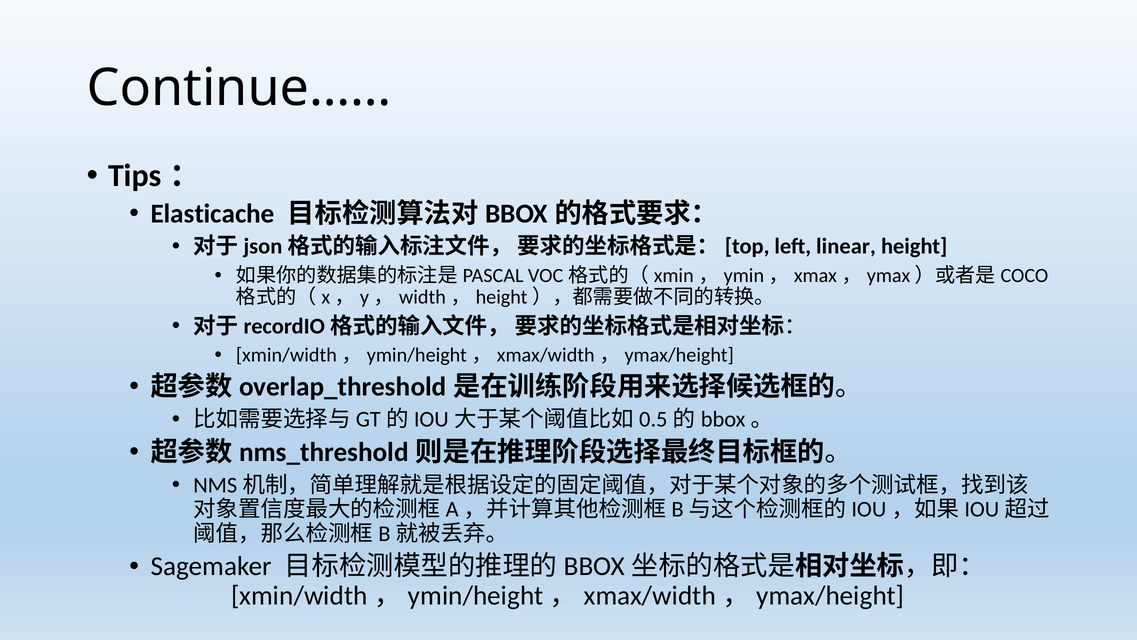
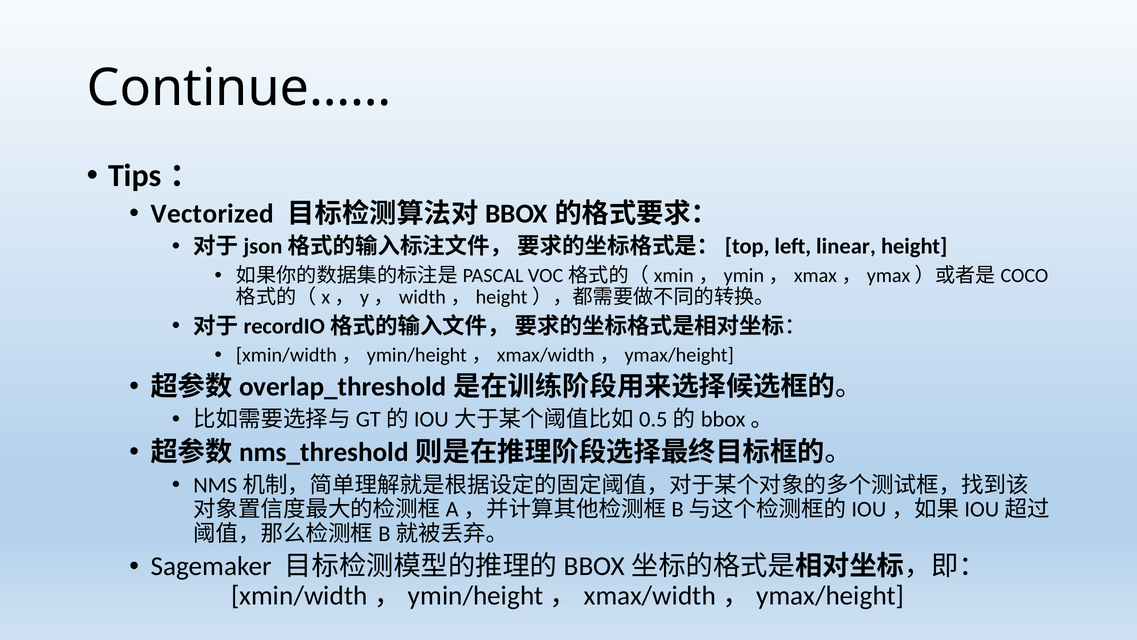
Elasticache: Elasticache -> Vectorized (212, 214)
